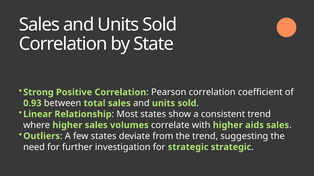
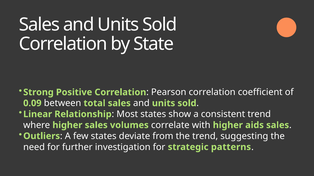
0.93: 0.93 -> 0.09 (32, 104)
strategic strategic: strategic -> patterns (231, 147)
